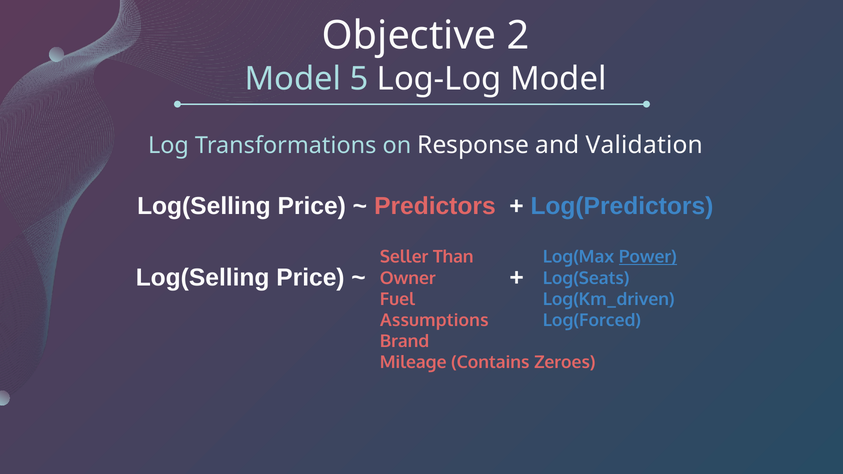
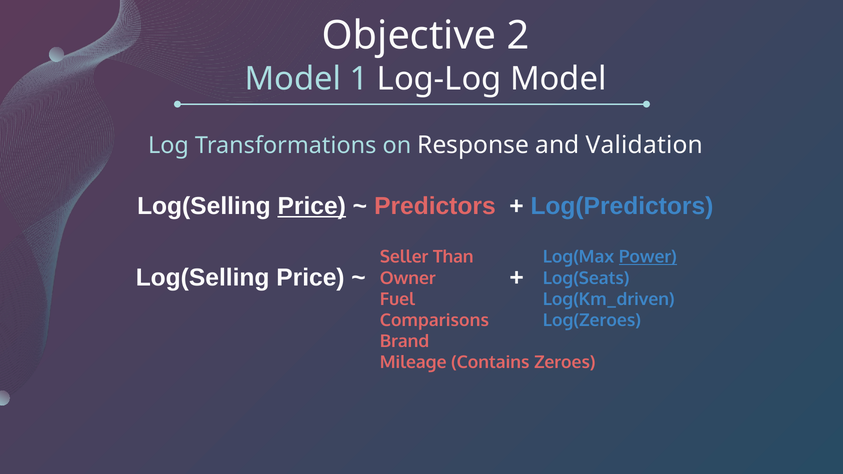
5: 5 -> 1 (359, 79)
Price underline: none -> present (312, 206)
Assumptions: Assumptions -> Comparisons (434, 320)
Log(Forced: Log(Forced -> Log(Zeroes (592, 320)
